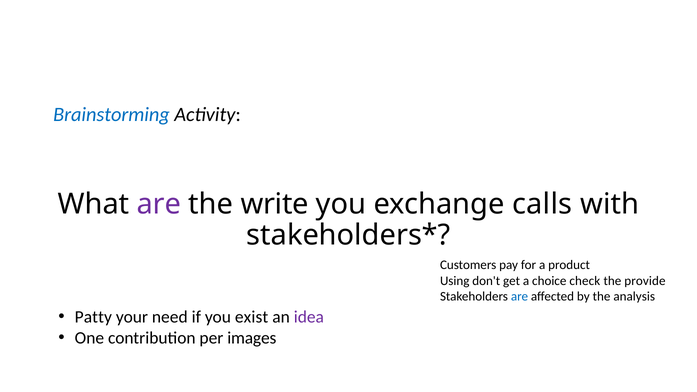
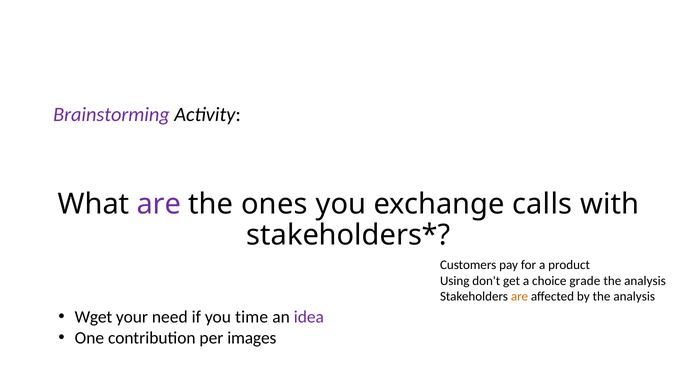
Brainstorming colour: blue -> purple (111, 115)
write: write -> ones (274, 204)
check: check -> grade (585, 281)
provide: provide -> analysis (645, 281)
are colour: blue -> orange (520, 296)
Patty: Patty -> Wget (93, 317)
exist: exist -> time (252, 317)
